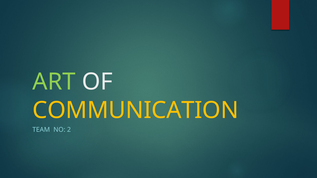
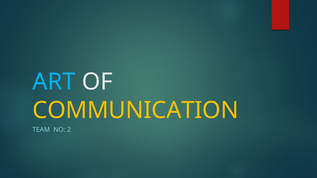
ART colour: light green -> light blue (54, 82)
